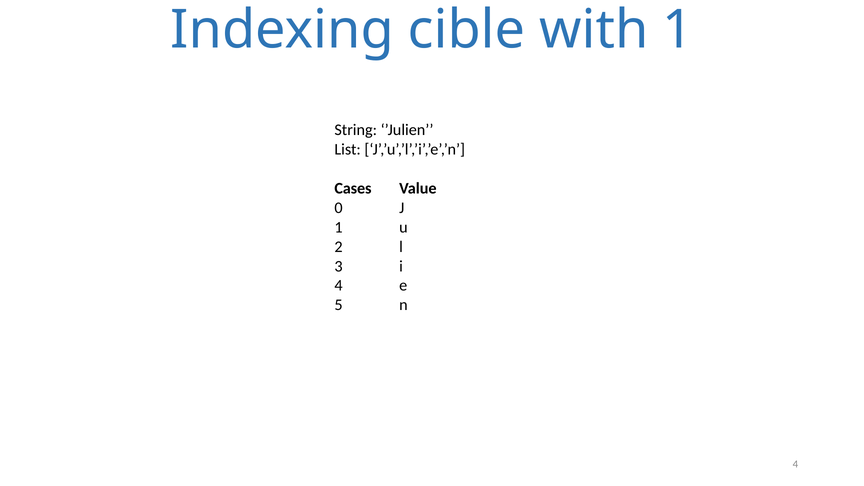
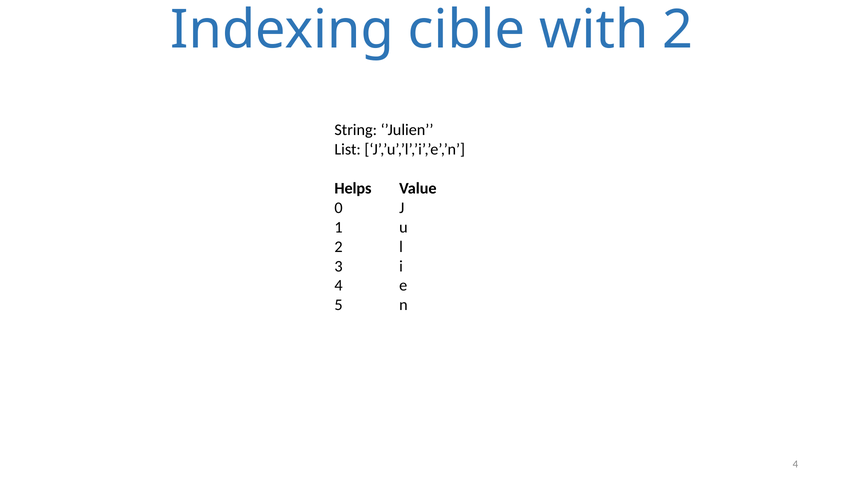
with 1: 1 -> 2 (678, 30)
Cases: Cases -> Helps (353, 188)
